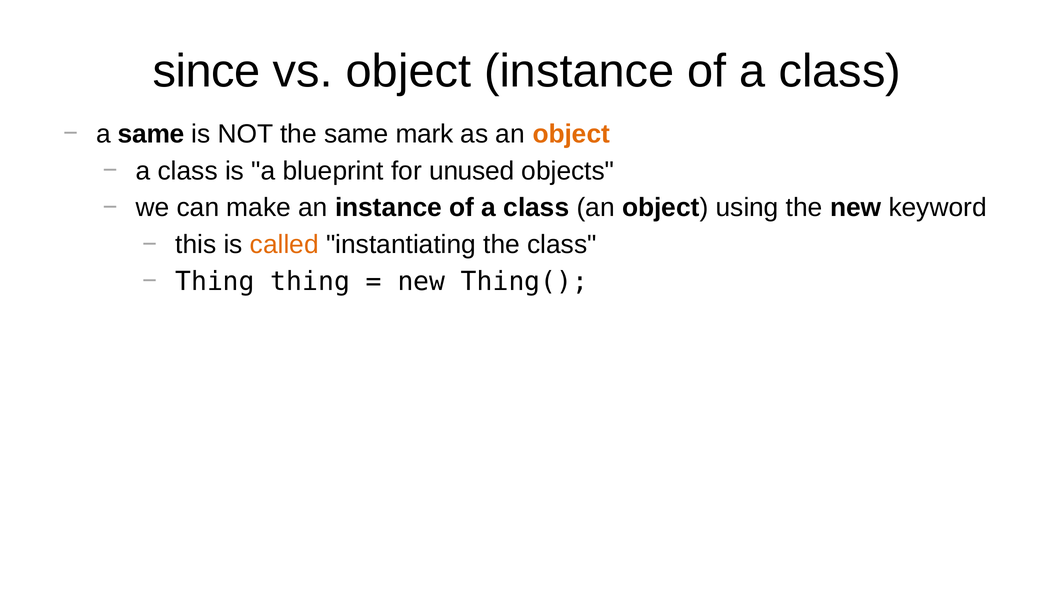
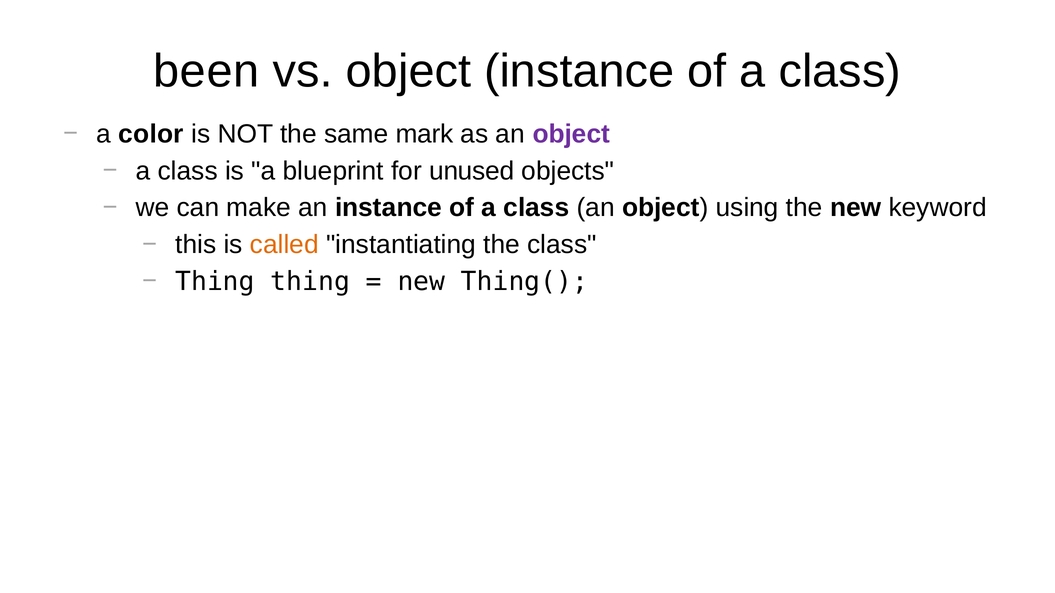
since: since -> been (206, 71)
a same: same -> color (151, 134)
object colour: orange -> purple (571, 134)
